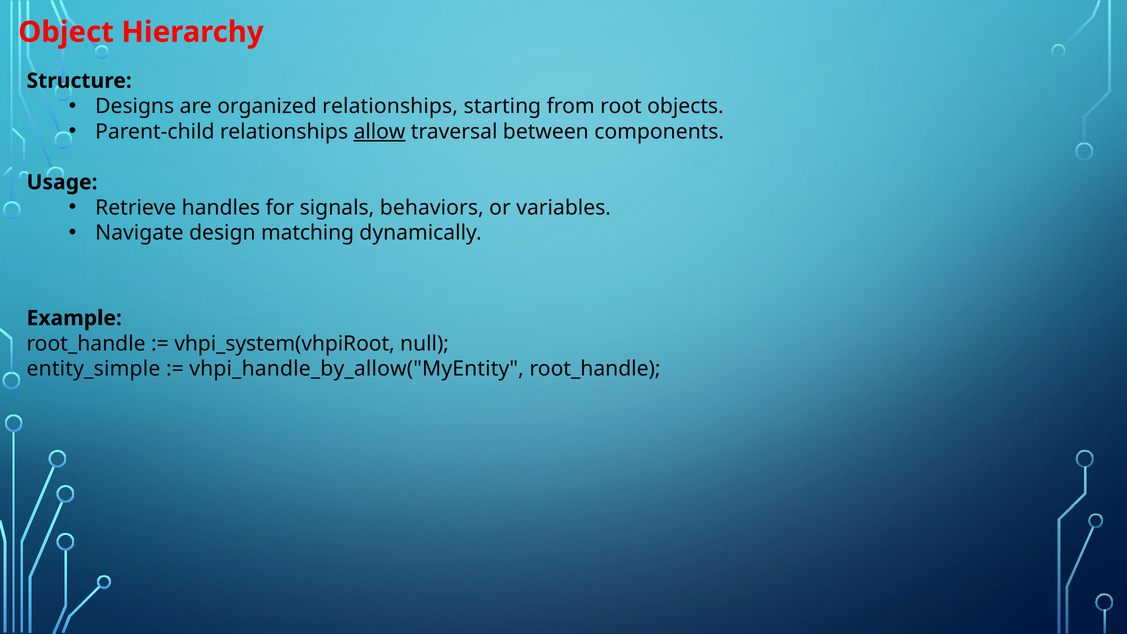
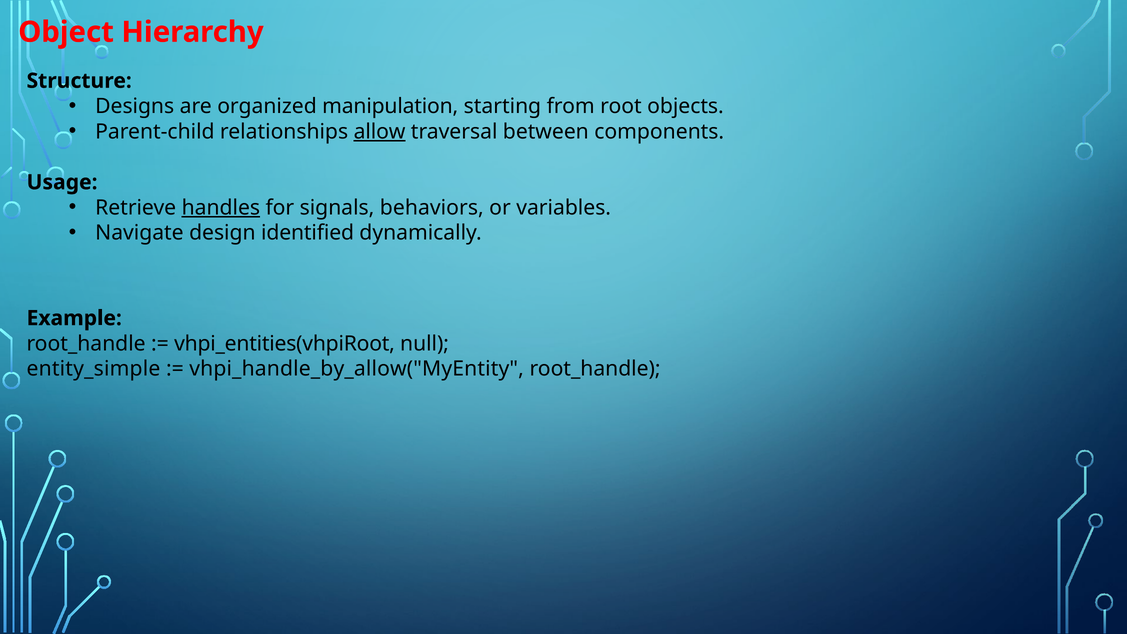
organized relationships: relationships -> manipulation (390, 106)
handles underline: none -> present (221, 208)
matching: matching -> identified (308, 233)
vhpi_system(vhpiRoot: vhpi_system(vhpiRoot -> vhpi_entities(vhpiRoot (285, 344)
